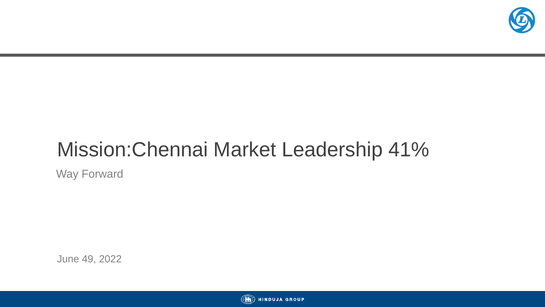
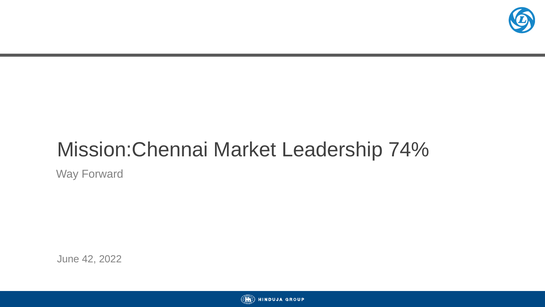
41%: 41% -> 74% (409, 150)
49: 49 -> 42 (89, 259)
